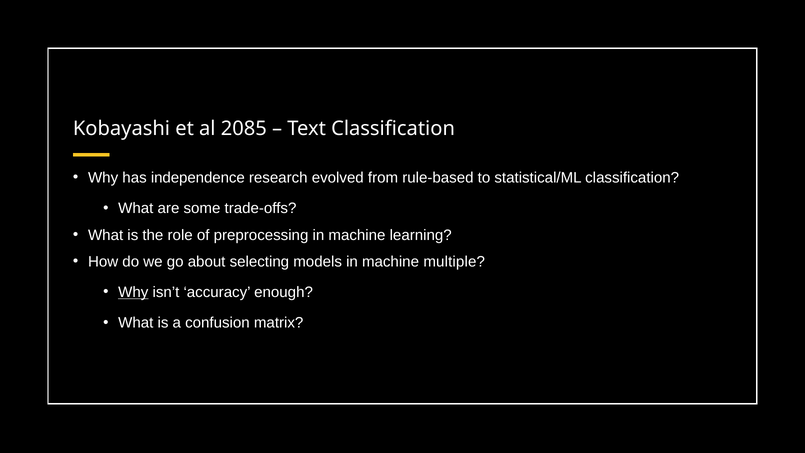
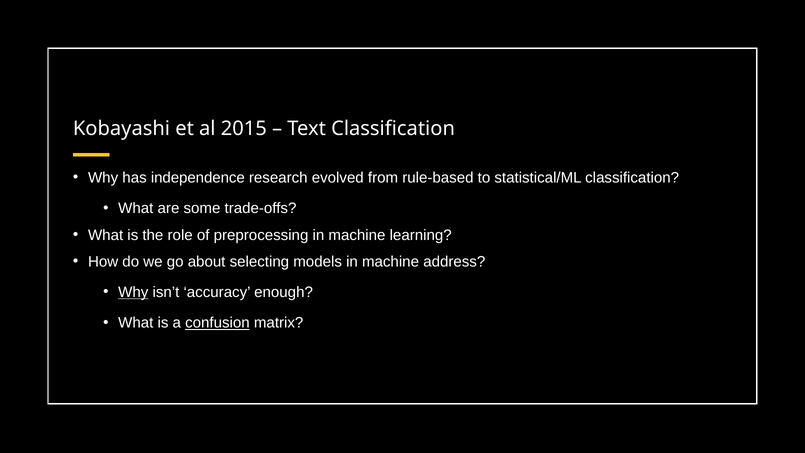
2085: 2085 -> 2015 (244, 128)
multiple: multiple -> address (454, 261)
confusion underline: none -> present (217, 323)
